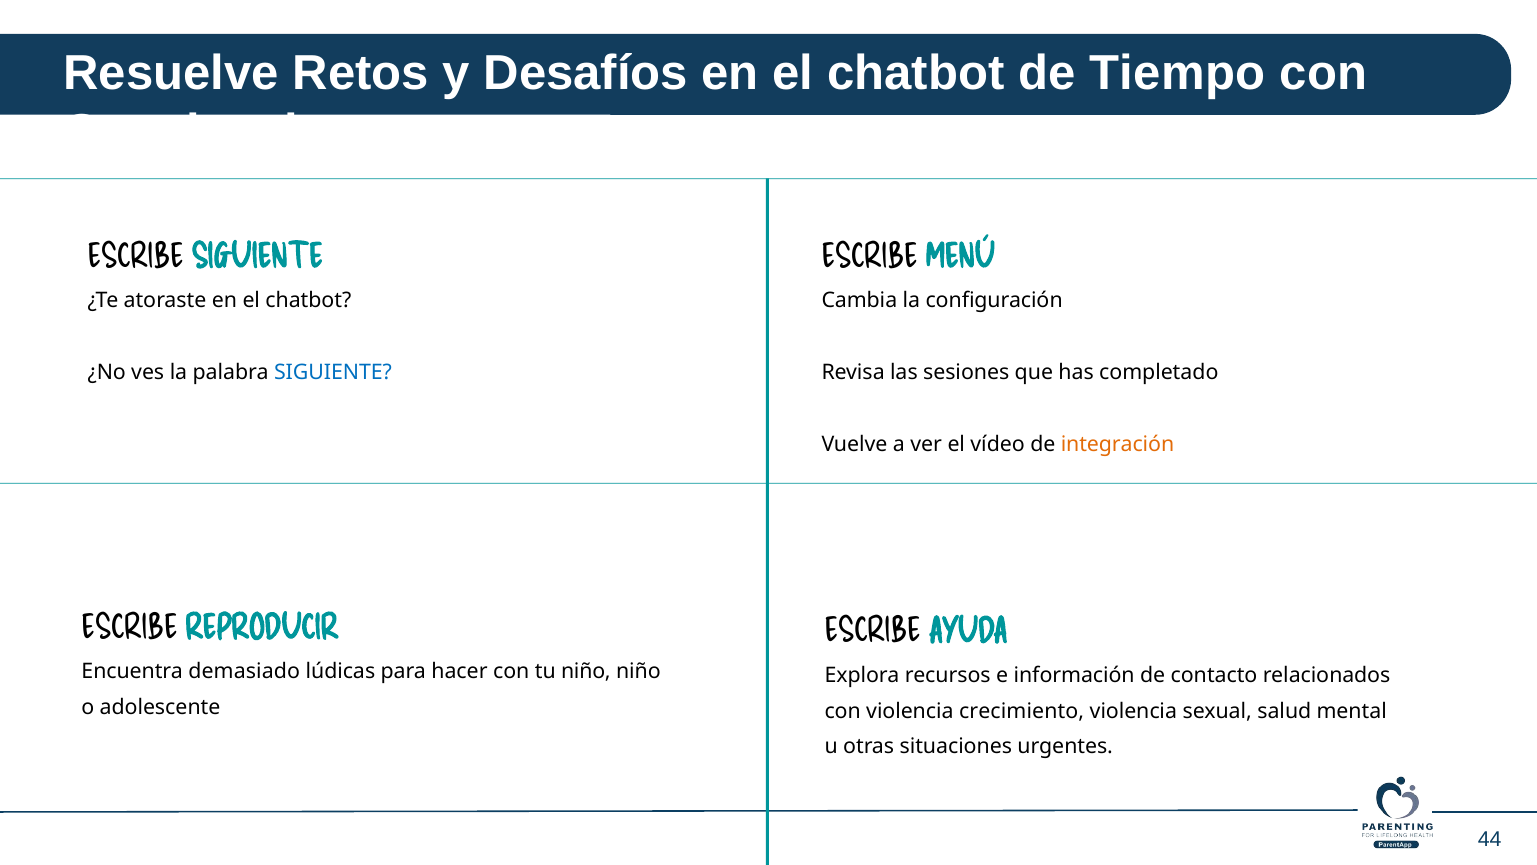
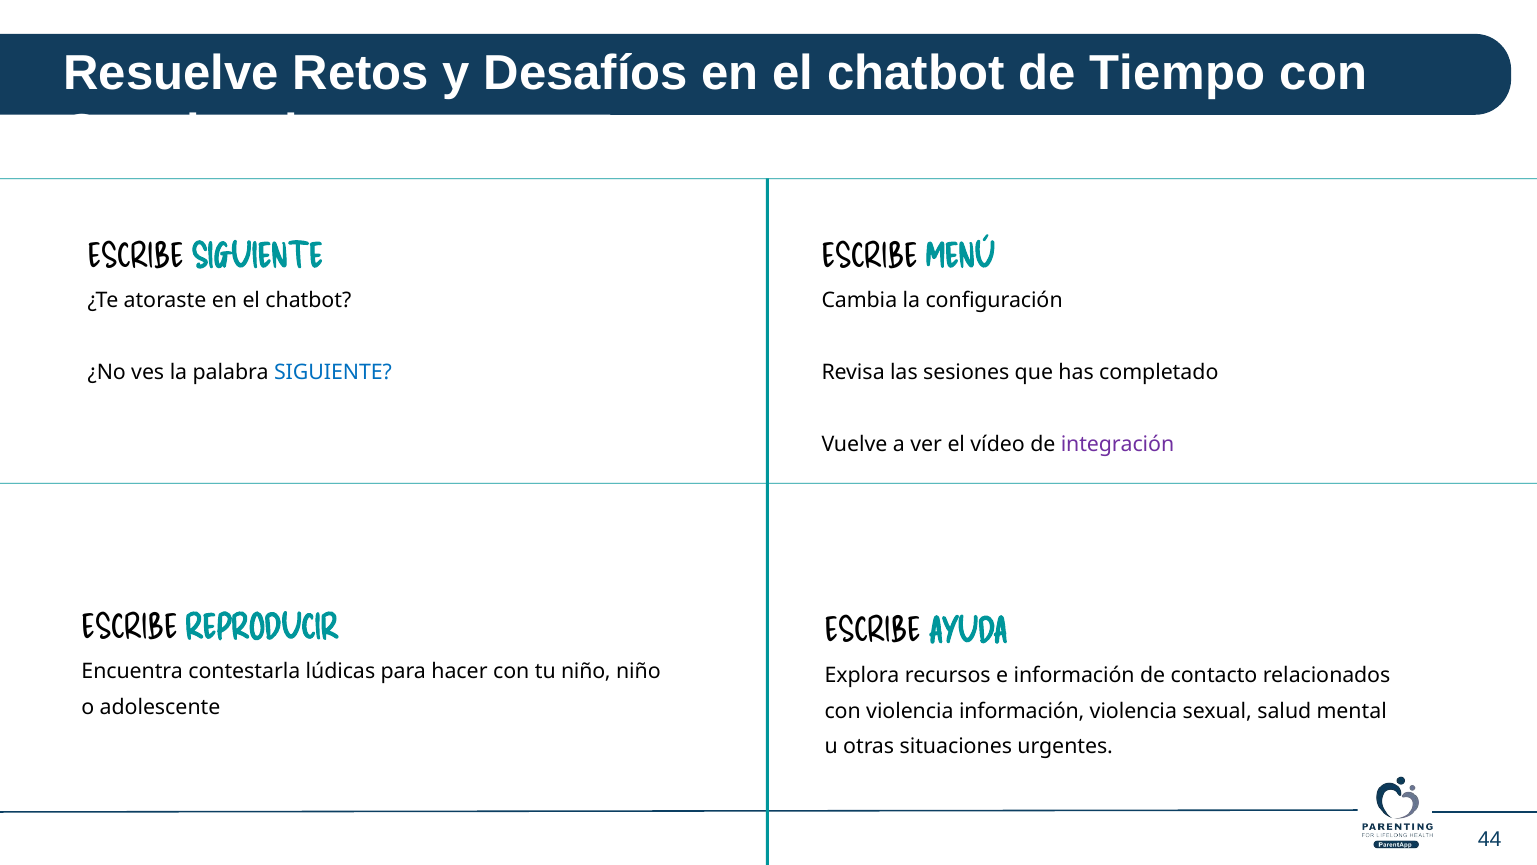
integración colour: orange -> purple (1117, 444)
demasiado: demasiado -> contestarla (244, 671)
violencia crecimiento: crecimiento -> información (1022, 711)
